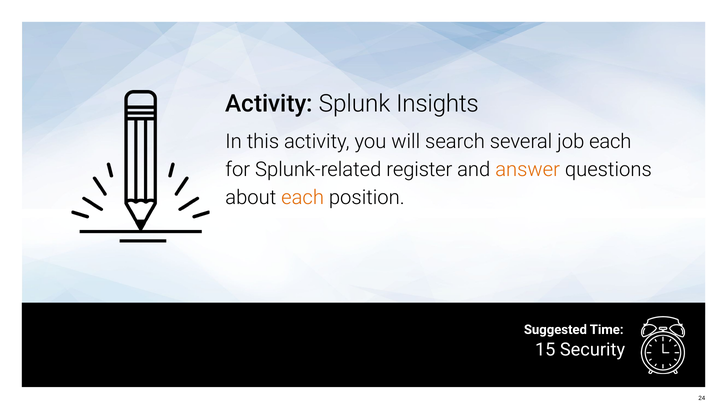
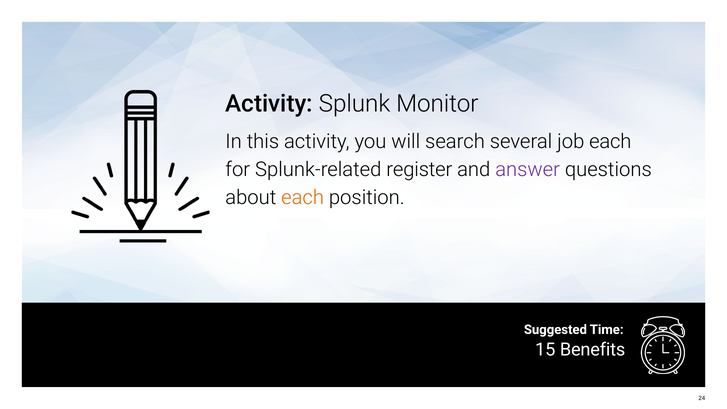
Insights: Insights -> Monitor (437, 104)
answer colour: orange -> purple (528, 169)
Security: Security -> Benefits (593, 350)
